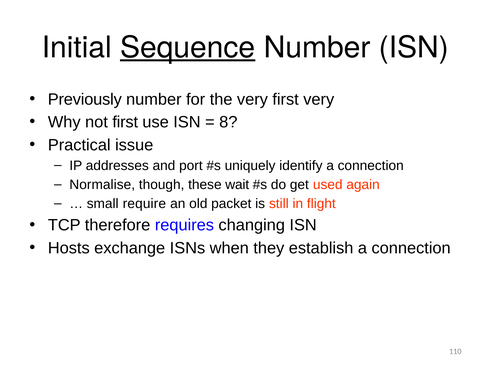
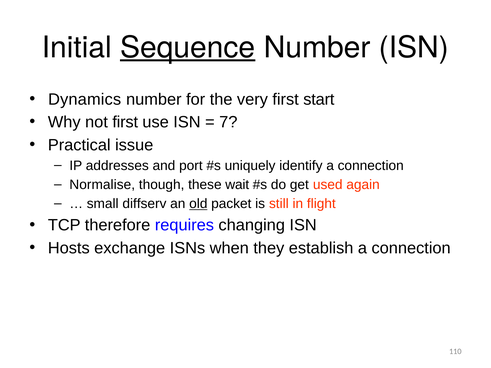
Previously: Previously -> Dynamics (85, 99)
first very: very -> start (319, 99)
8: 8 -> 7 (228, 122)
require: require -> diffserv (144, 204)
old underline: none -> present (198, 204)
